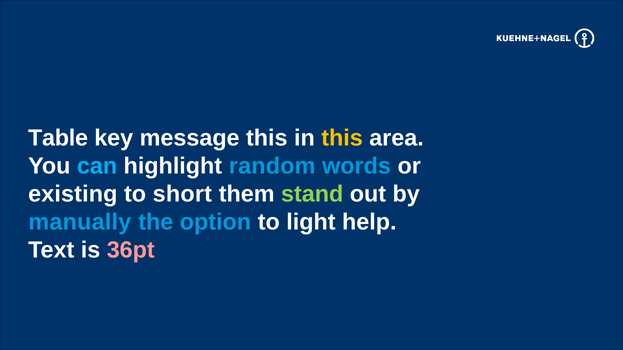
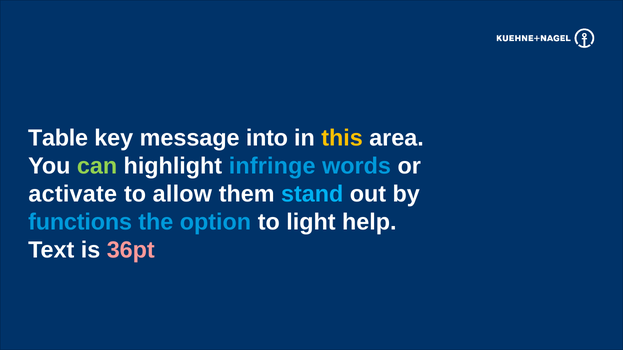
message this: this -> into (267, 138)
can colour: light blue -> light green (97, 166)
random: random -> infringe (272, 166)
existing: existing -> activate (73, 194)
short: short -> allow (182, 194)
stand colour: light green -> light blue (312, 194)
manually: manually -> functions (80, 222)
